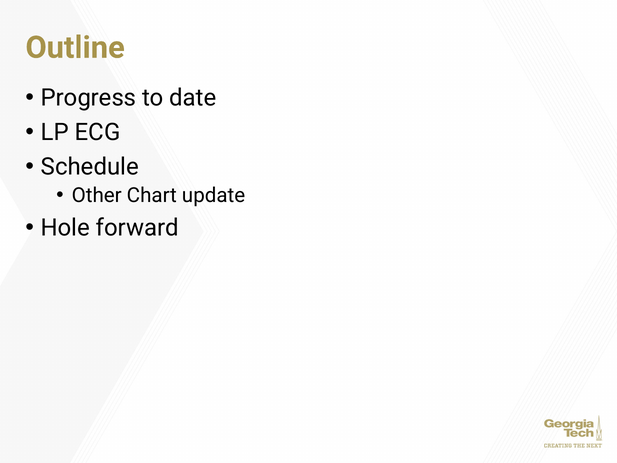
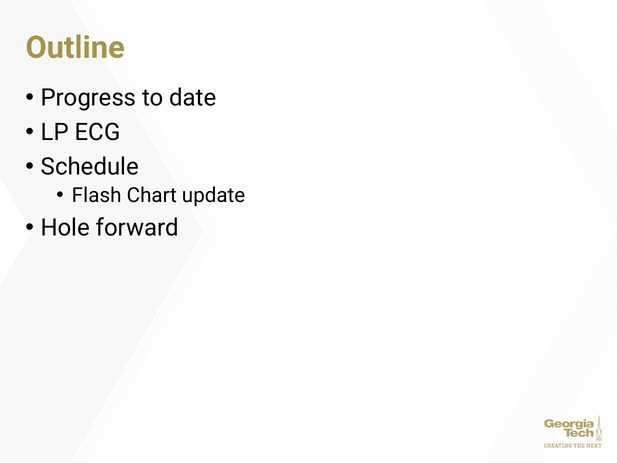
Other: Other -> Flash (97, 195)
